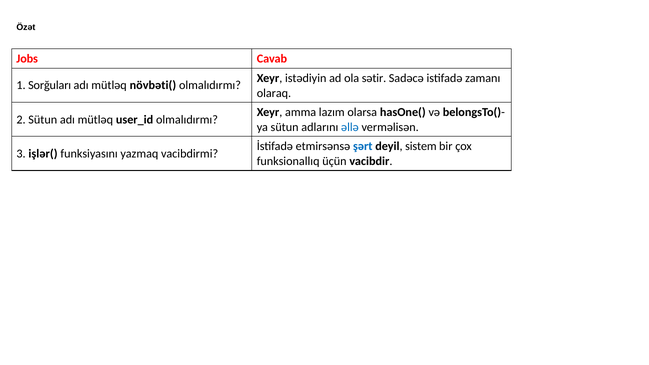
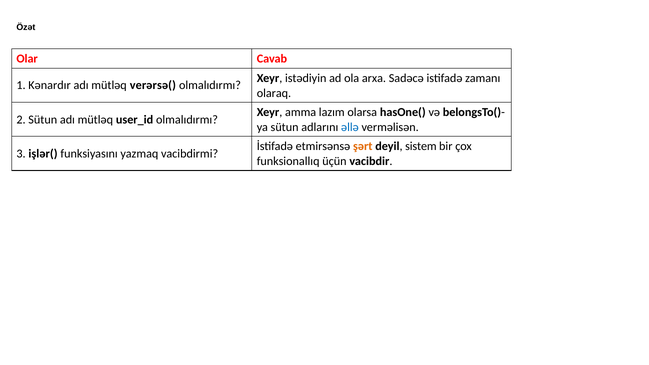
Jobs: Jobs -> Olar (27, 59)
sətir: sətir -> arxa (374, 78)
Sorğuları: Sorğuları -> Kənardır (50, 85)
növbəti(: növbəti( -> verərsə( (153, 85)
şərt colour: blue -> orange (363, 146)
